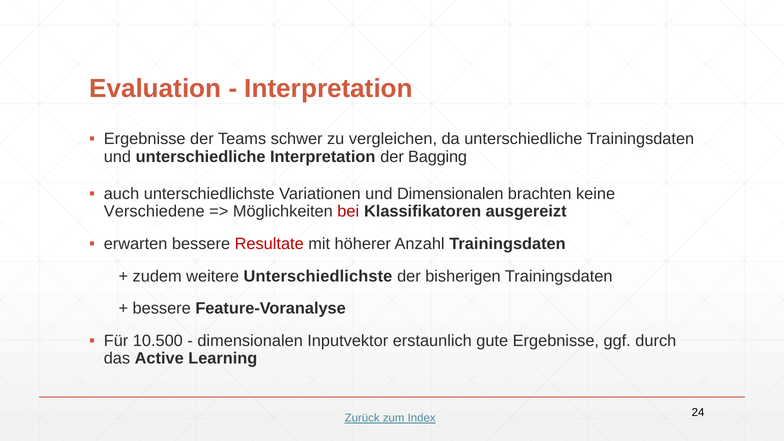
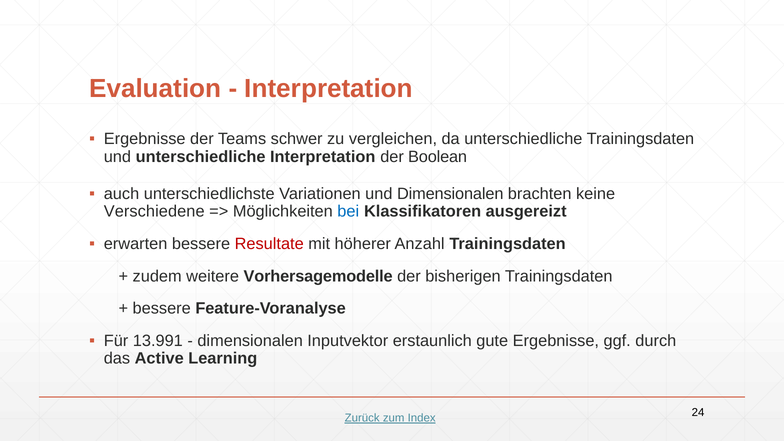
Bagging: Bagging -> Boolean (438, 157)
bei colour: red -> blue (348, 212)
weitere Unterschiedlichste: Unterschiedlichste -> Vorhersagemodelle (318, 276)
10.500: 10.500 -> 13.991 (158, 341)
